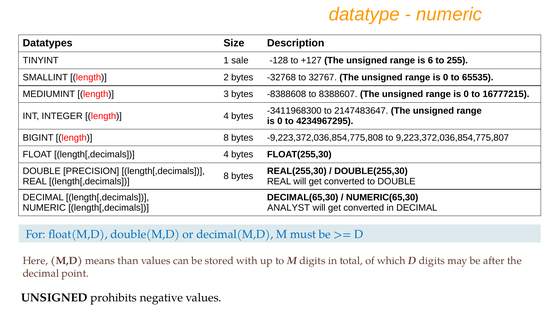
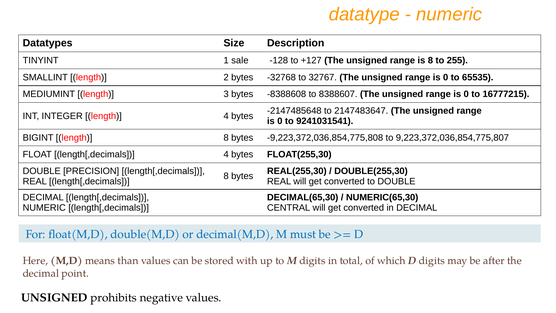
is 6: 6 -> 8 (430, 60)
-3411968300: -3411968300 -> -2147485648 (294, 111)
4234967295: 4234967295 -> 9241031541 (325, 121)
ANALYST: ANALYST -> CENTRAL (289, 208)
